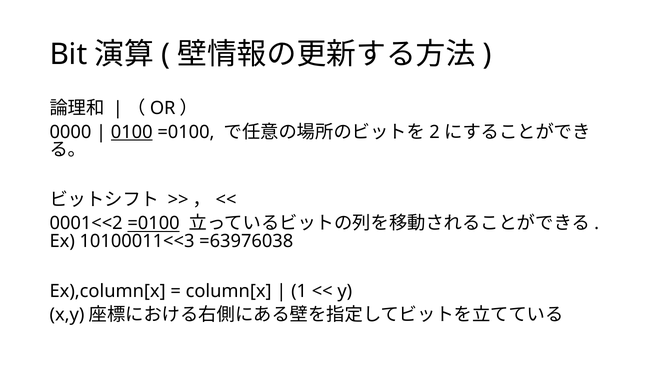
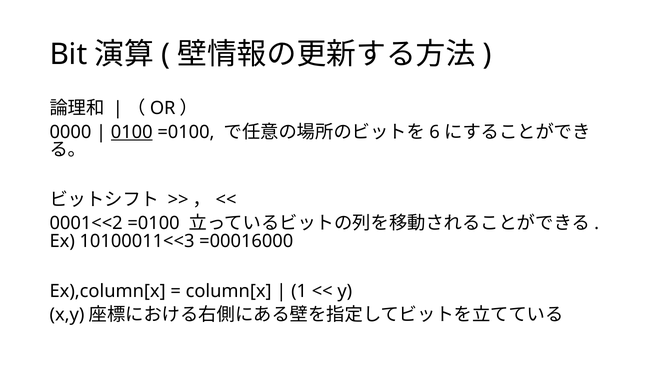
2: 2 -> 6 (435, 132)
=0100 underline: present -> none (154, 223)
=63976038: =63976038 -> =00016000 (246, 241)
